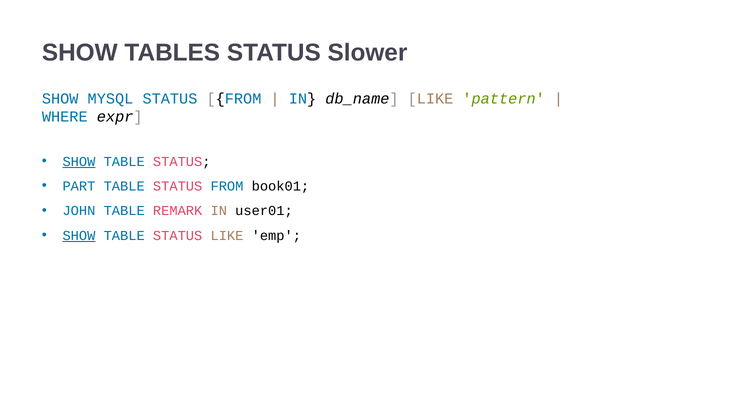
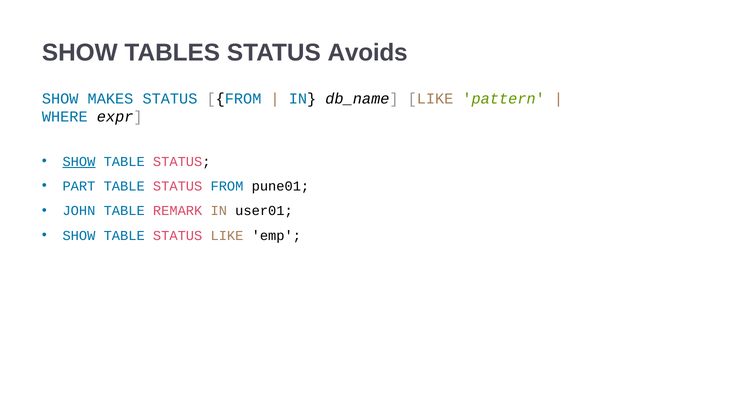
Slower: Slower -> Avoids (368, 53)
MYSQL: MYSQL -> MAKES (110, 99)
book01: book01 -> pune01 (280, 186)
SHOW underline: present -> none (79, 236)
